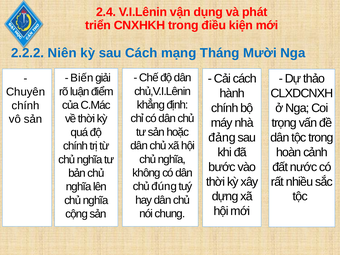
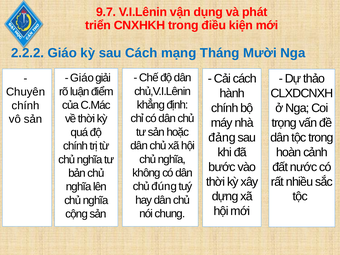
2.4: 2.4 -> 9.7 (106, 12)
Niên: Niên -> Giáo (62, 53)
Biến: Biến -> Giáo (82, 78)
